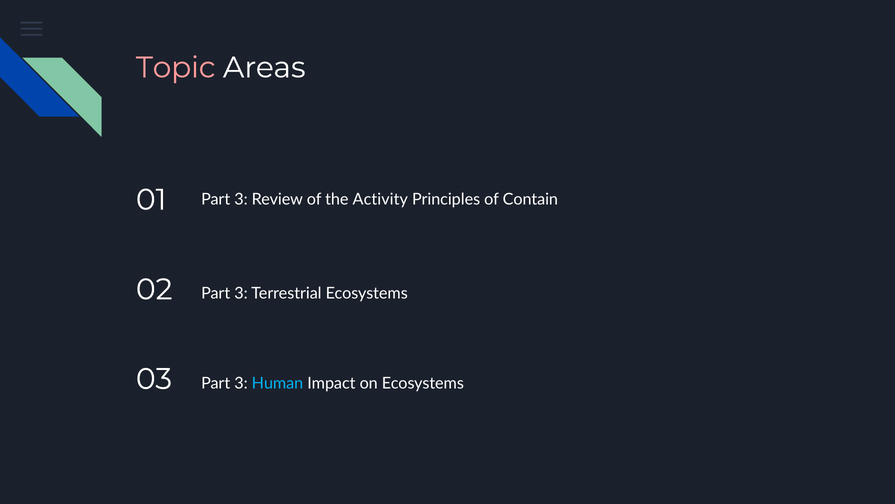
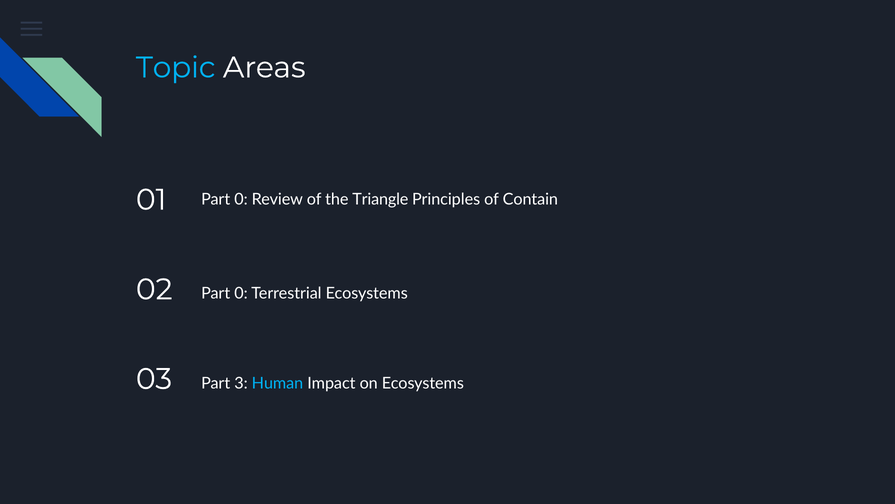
Topic colour: pink -> light blue (176, 67)
01 Part 3: 3 -> 0 (241, 199)
Activity: Activity -> Triangle (380, 199)
02 Part 3: 3 -> 0 (241, 293)
